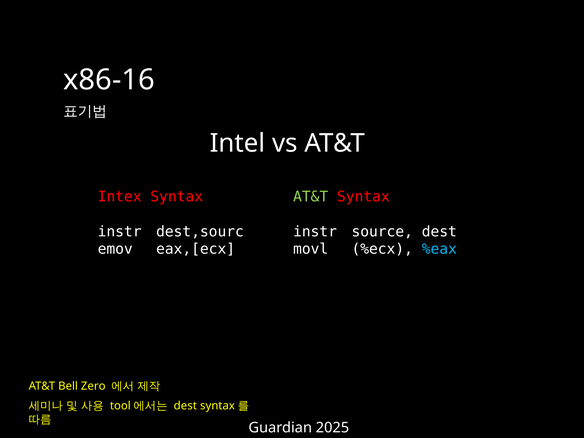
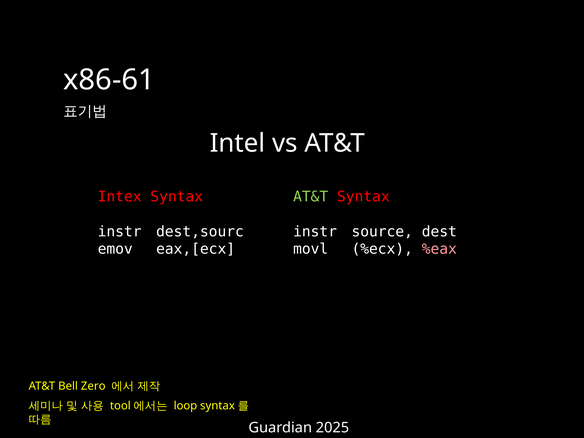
x86-16: x86-16 -> x86-61 (109, 80)
%eax colour: light blue -> pink (439, 249)
dest: dest -> loop (185, 406)
